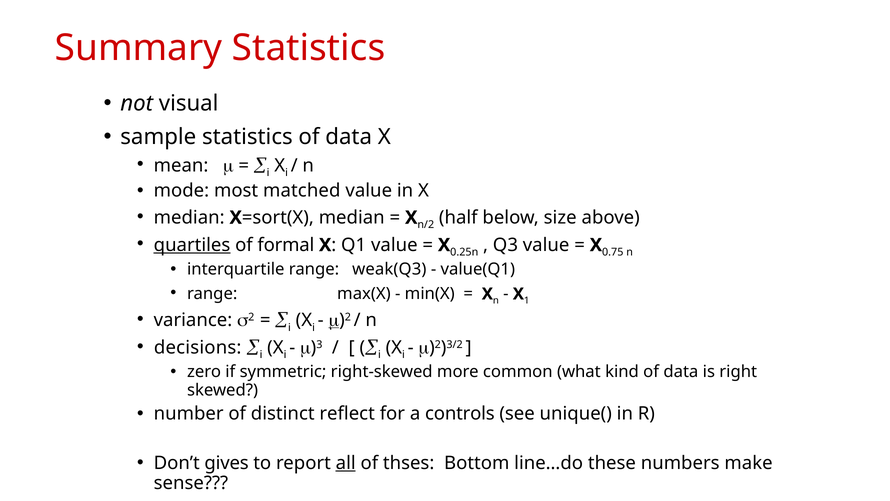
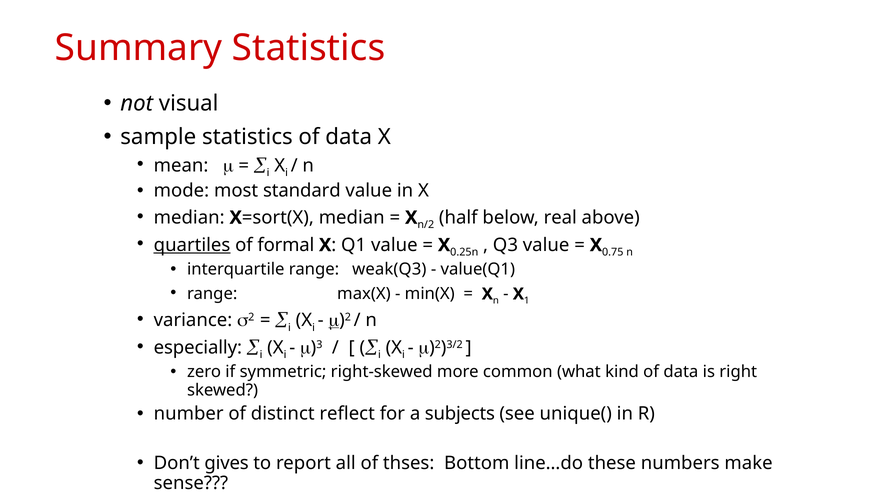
matched: matched -> standard (302, 191)
size: size -> real (560, 217)
decisions: decisions -> especially (198, 347)
controls: controls -> subjects (460, 413)
all underline: present -> none (346, 463)
